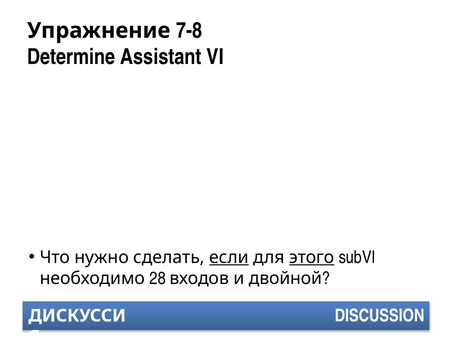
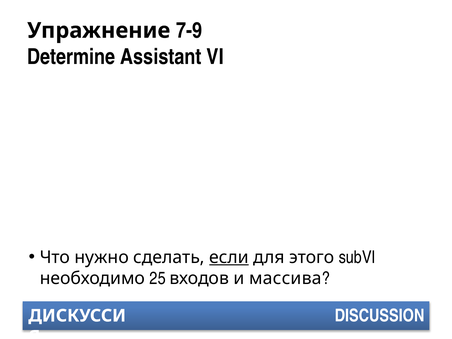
7-8: 7-8 -> 7-9 (189, 31)
этого underline: present -> none (312, 257)
28: 28 -> 25 (158, 278)
двойной: двойной -> массива (285, 278)
